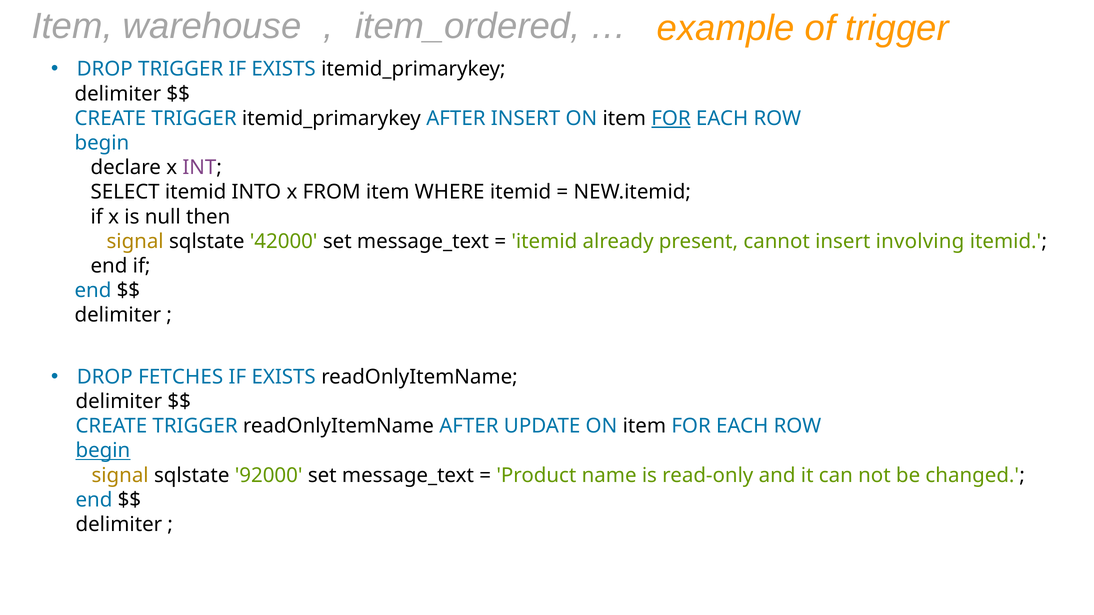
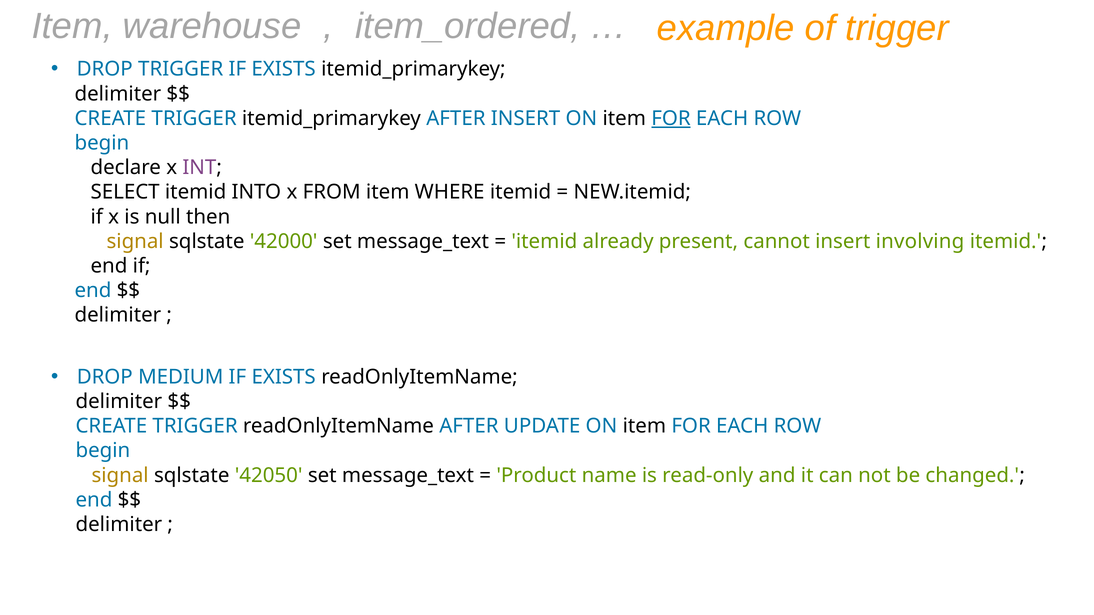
FETCHES: FETCHES -> MEDIUM (181, 377)
begin underline: present -> none (103, 451)
92000: 92000 -> 42050 (269, 476)
